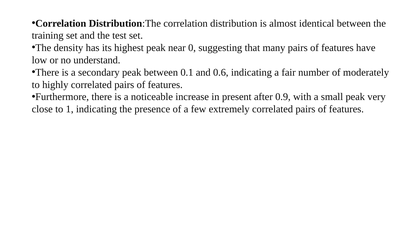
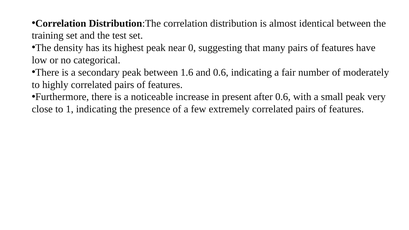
understand: understand -> categorical (97, 60)
0.1: 0.1 -> 1.6 (187, 72)
after 0.9: 0.9 -> 0.6 (283, 97)
